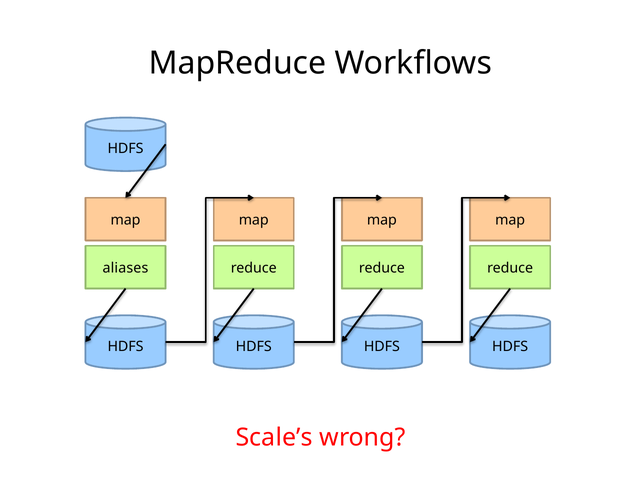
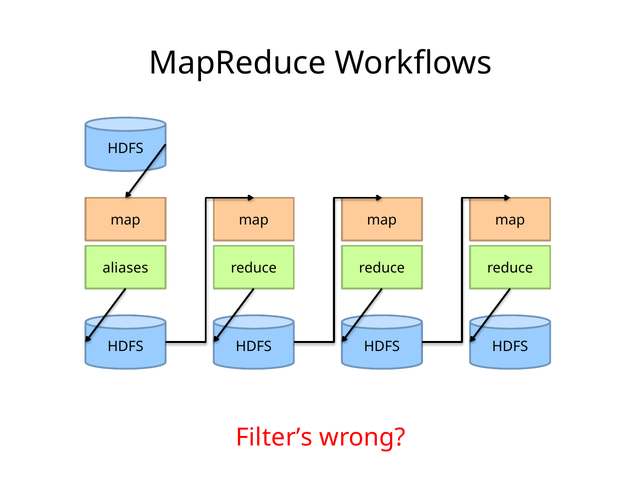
Scale’s: Scale’s -> Filter’s (274, 437)
